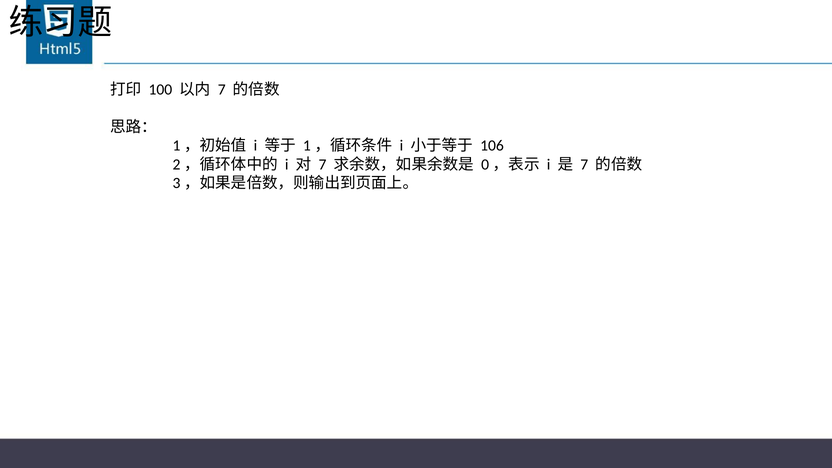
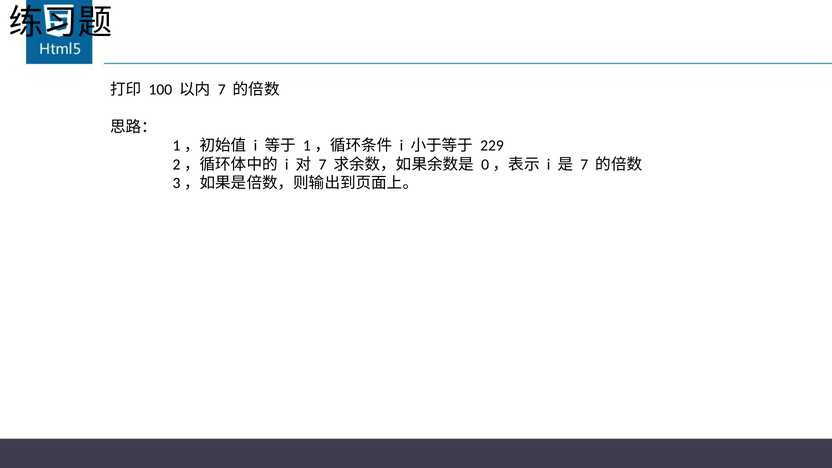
106: 106 -> 229 (492, 146)
